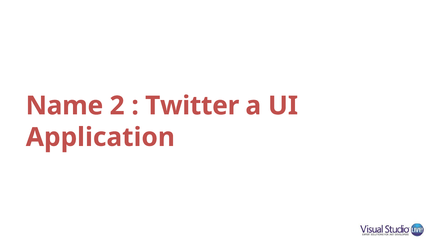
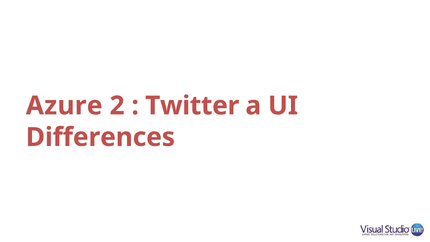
Name: Name -> Azure (64, 106)
Application: Application -> Differences (100, 137)
